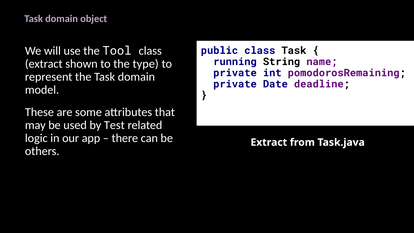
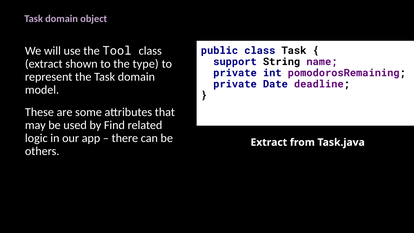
running: running -> support (235, 62)
Test: Test -> Find (114, 125)
